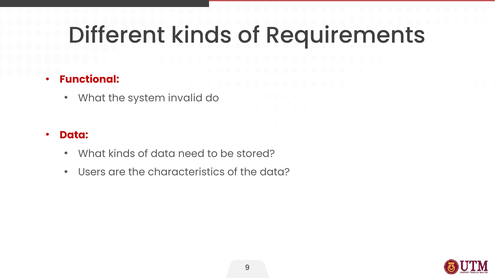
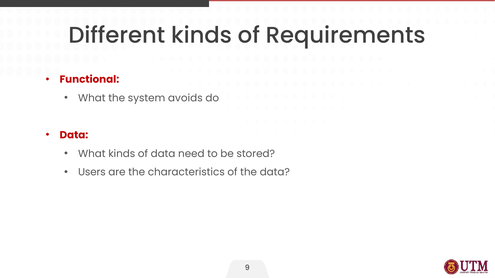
invalid: invalid -> avoids (185, 98)
